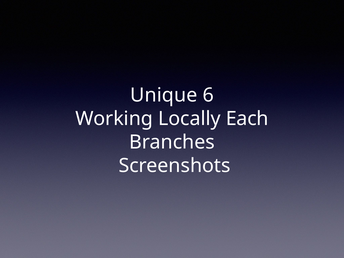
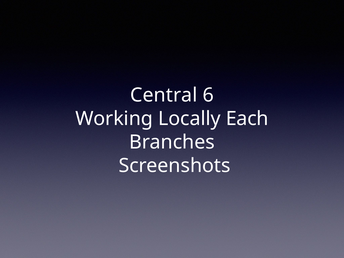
Unique: Unique -> Central (164, 95)
